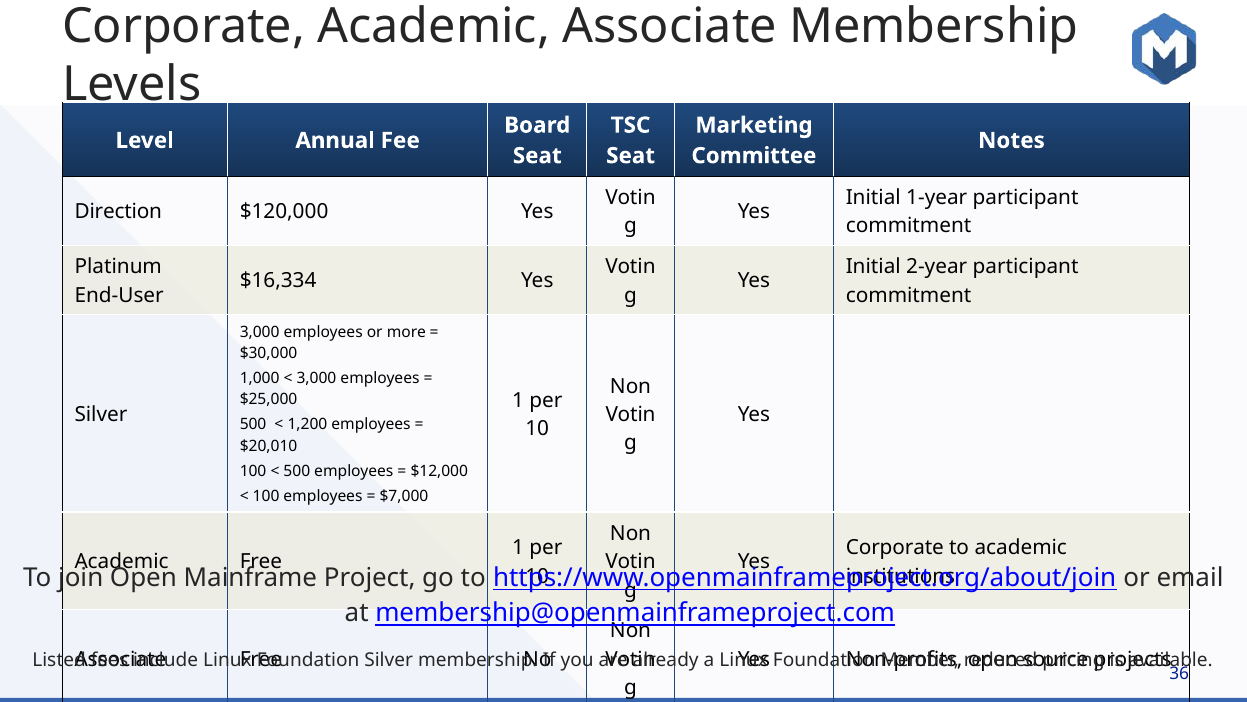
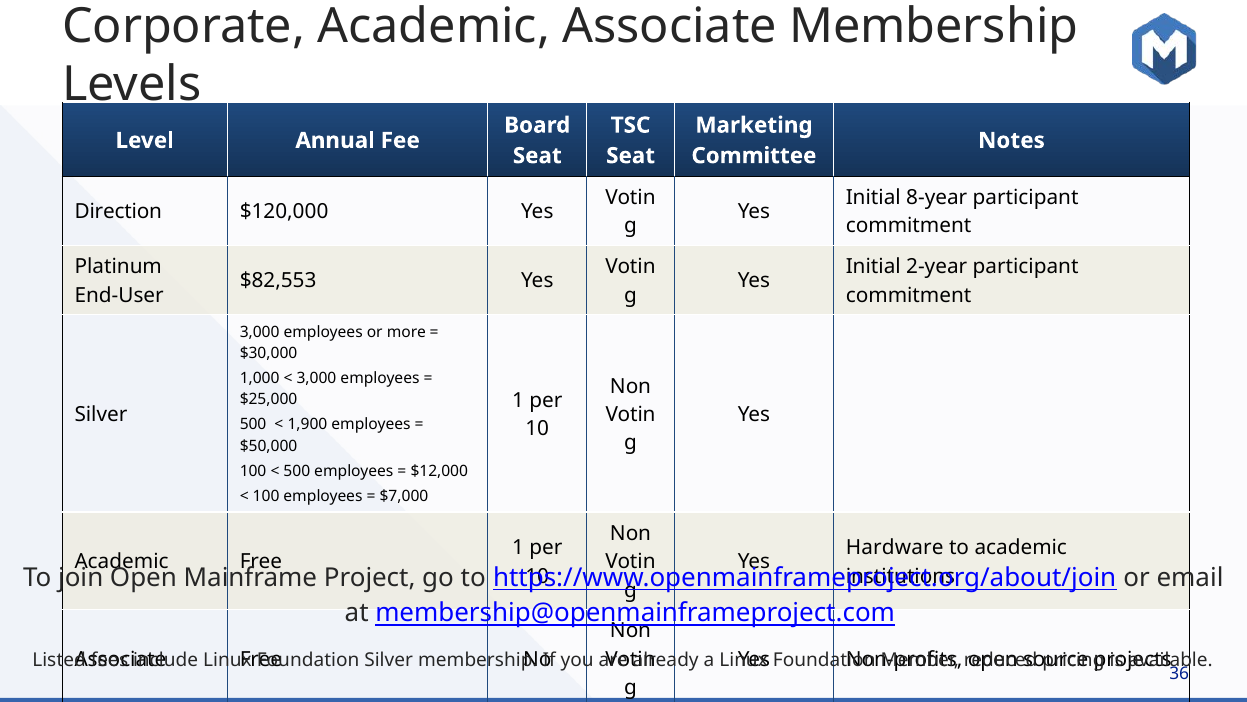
1-year: 1-year -> 8-year (937, 198)
$16,334: $16,334 -> $82,553 (278, 281)
1,200: 1,200 -> 1,900 (307, 424)
$20,010: $20,010 -> $50,000 (269, 446)
Corporate: Corporate -> Hardware (895, 547)
